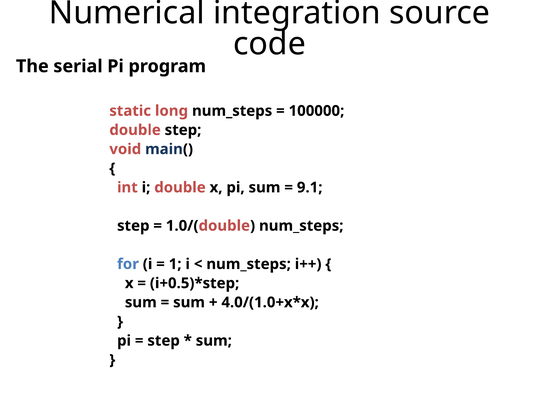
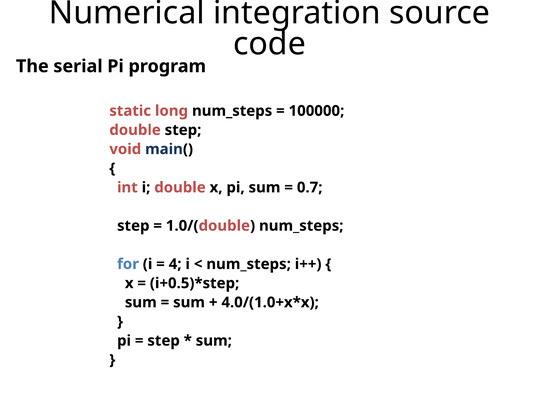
9.1: 9.1 -> 0.7 (310, 188)
1: 1 -> 4 (175, 264)
